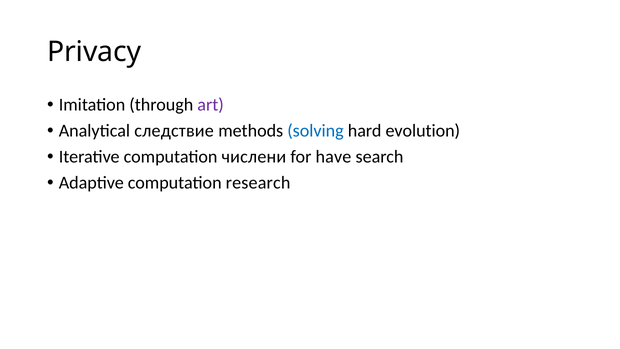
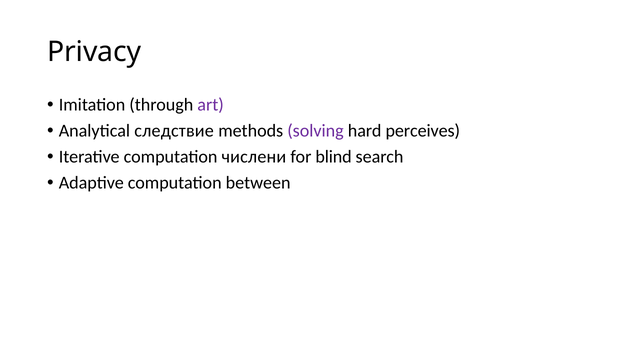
solving colour: blue -> purple (315, 131)
evolution: evolution -> perceives (423, 131)
have: have -> blind (334, 157)
research: research -> between (258, 183)
